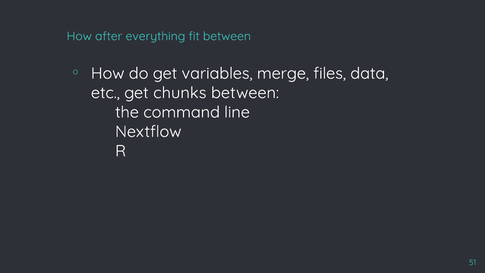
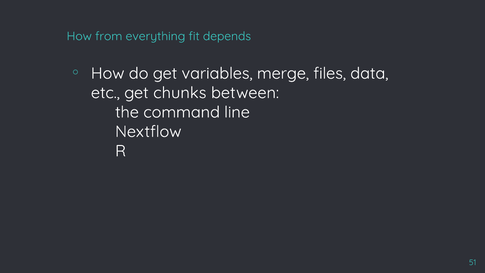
after: after -> from (109, 36)
fit between: between -> depends (227, 36)
